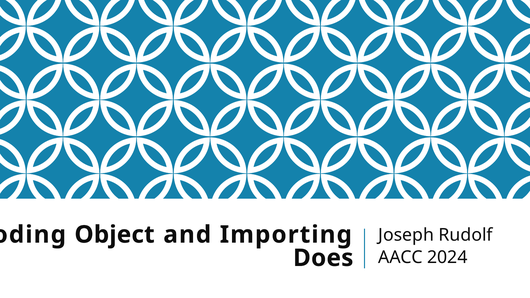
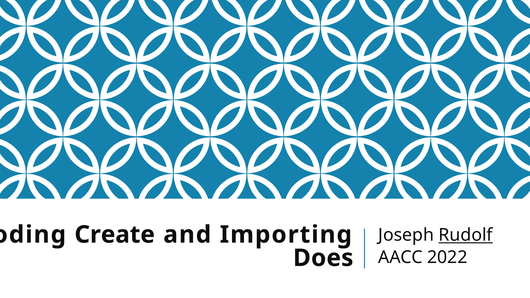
Rudolf underline: none -> present (466, 235)
Object: Object -> Create (115, 235)
2024: 2024 -> 2022 (447, 258)
